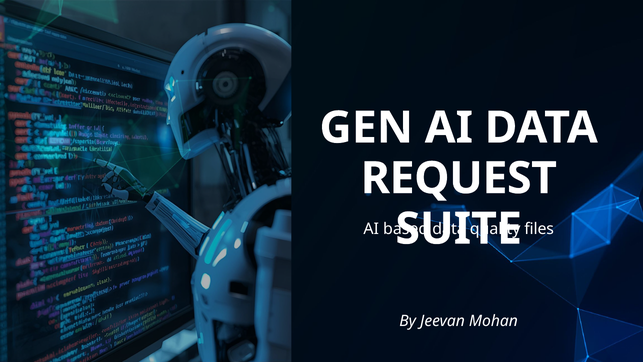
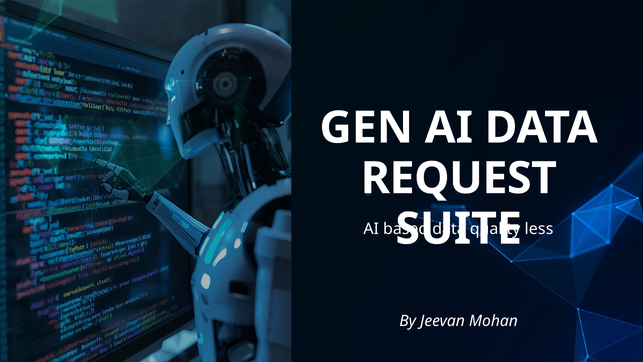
files: files -> less (539, 229)
